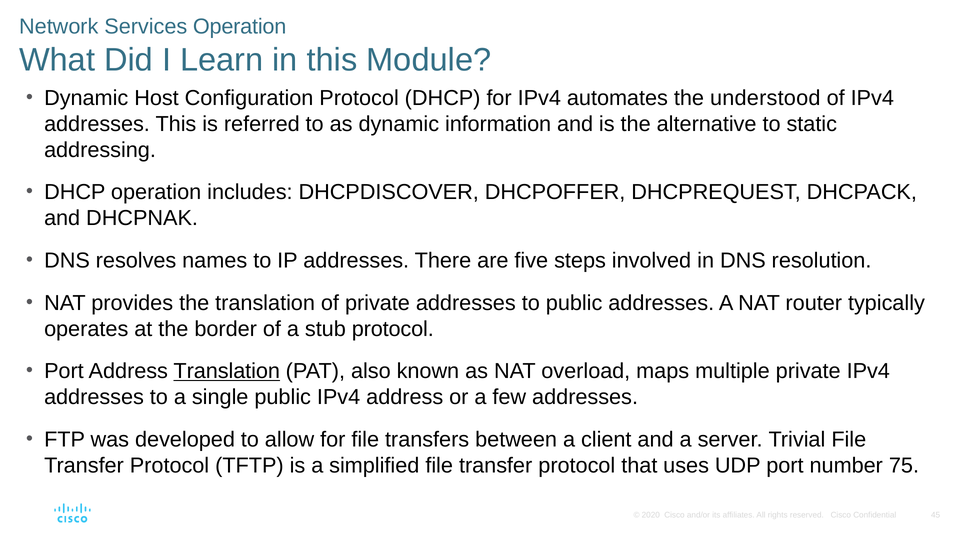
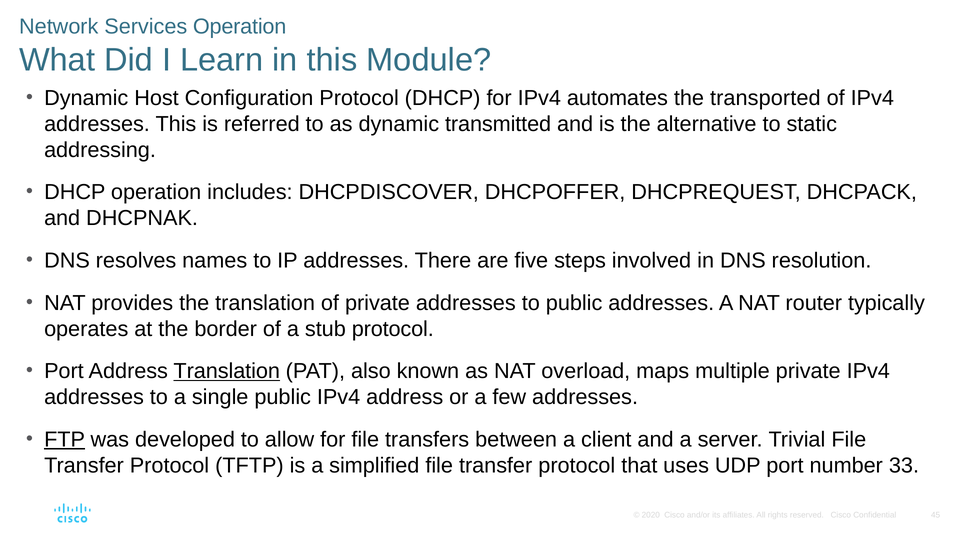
understood: understood -> transported (765, 98)
information: information -> transmitted (498, 124)
FTP underline: none -> present (65, 440)
75: 75 -> 33 (904, 466)
